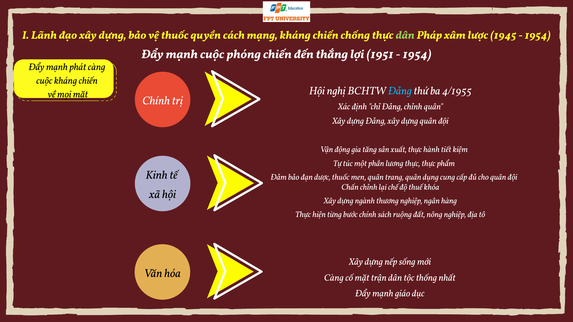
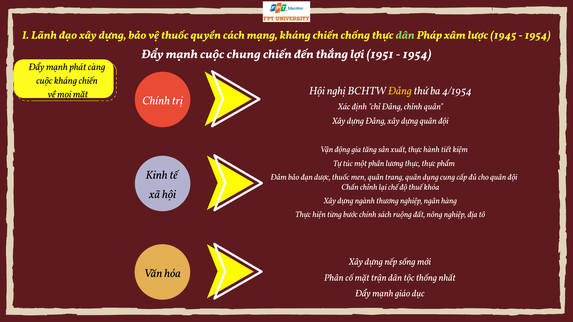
phóng: phóng -> chung (244, 54)
Đảng colour: light blue -> yellow (400, 91)
4/1955: 4/1955 -> 4/1954 (457, 91)
Càng: Càng -> Phân (334, 278)
